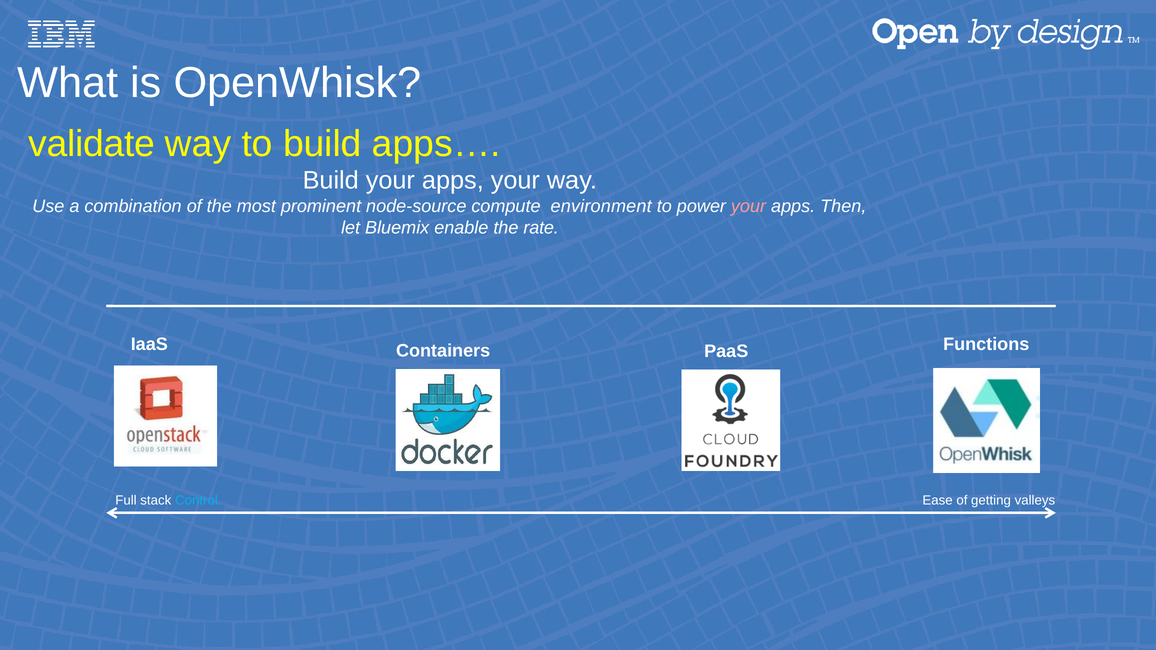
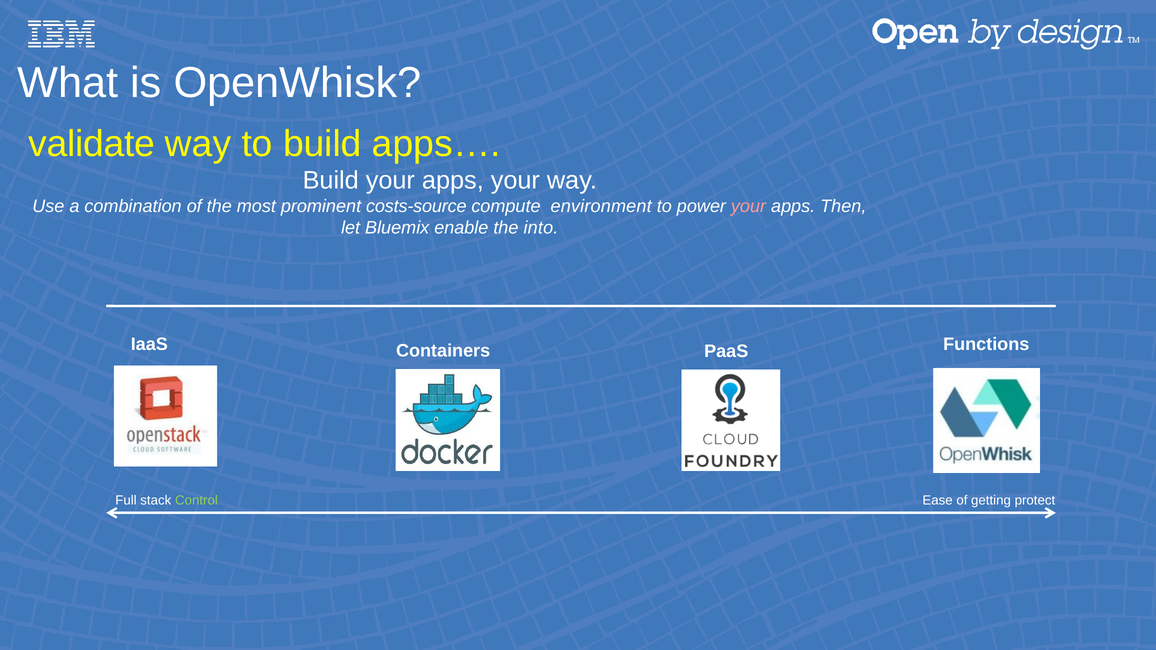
node-source: node-source -> costs-source (416, 206)
rate: rate -> into (541, 228)
Control colour: light blue -> light green (196, 500)
valleys: valleys -> protect (1035, 501)
